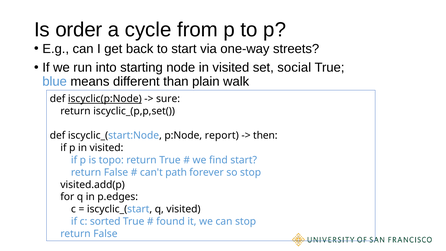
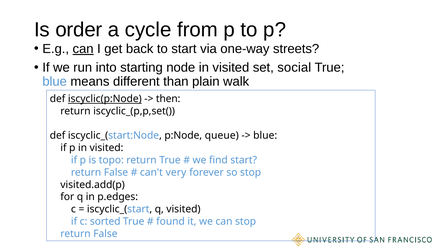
can underline: none -> present (83, 49)
sure: sure -> then (168, 99)
report: report -> queue (222, 136)
then: then -> blue (265, 136)
path: path -> very (176, 172)
